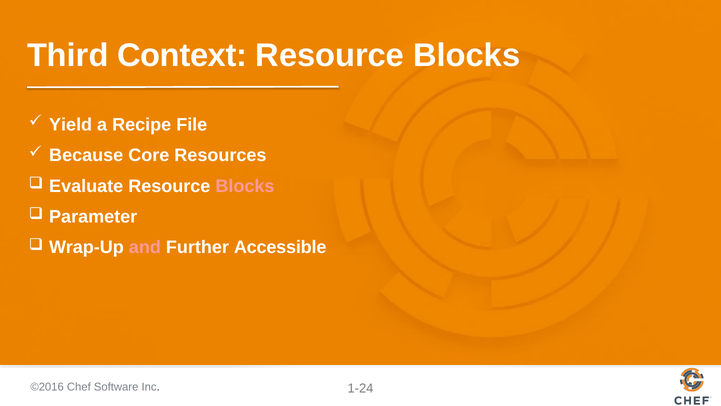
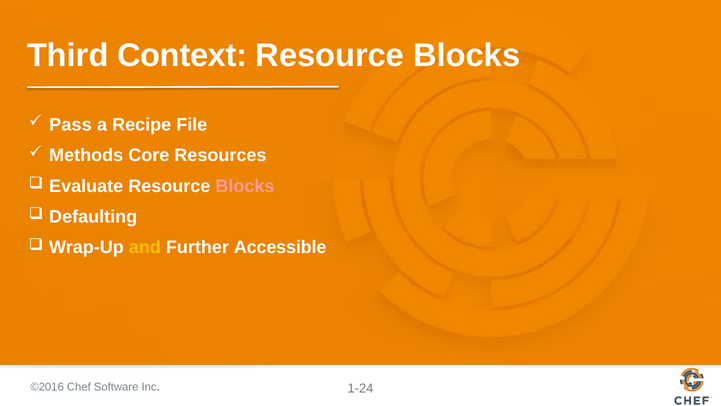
Yield: Yield -> Pass (71, 125)
Because: Because -> Methods (86, 155)
Parameter: Parameter -> Defaulting (93, 217)
and colour: pink -> yellow (145, 247)
